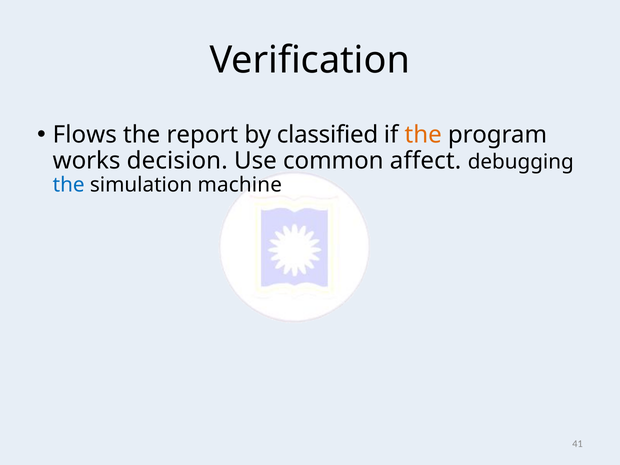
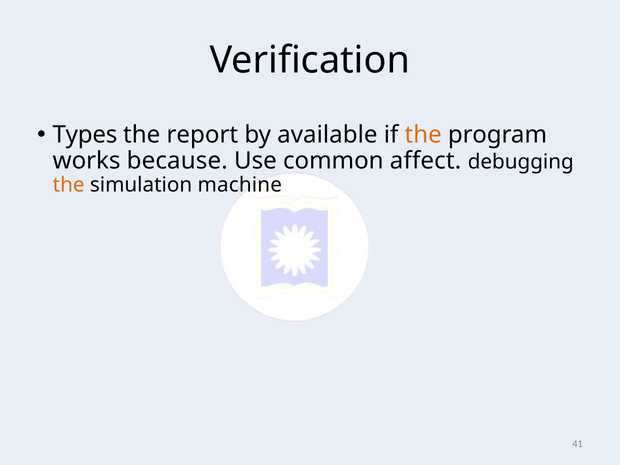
Flows: Flows -> Types (85, 135)
classified: classified -> available (327, 135)
decision: decision -> because (177, 161)
the colour: blue -> orange (69, 185)
